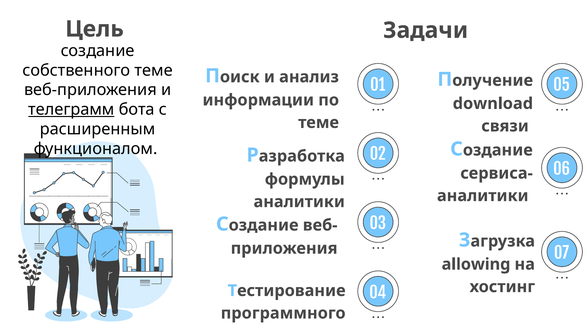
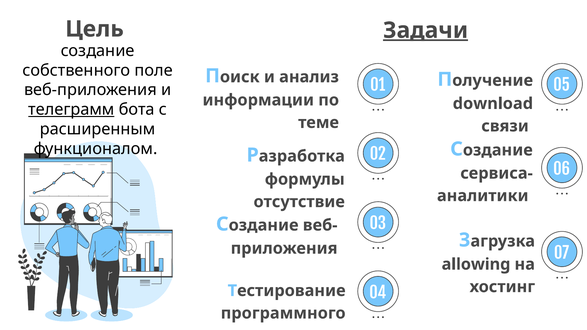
Задачи underline: none -> present (426, 30)
собственного теме: теме -> поле (154, 70)
аналитики: аналитики -> отсутствие (299, 202)
